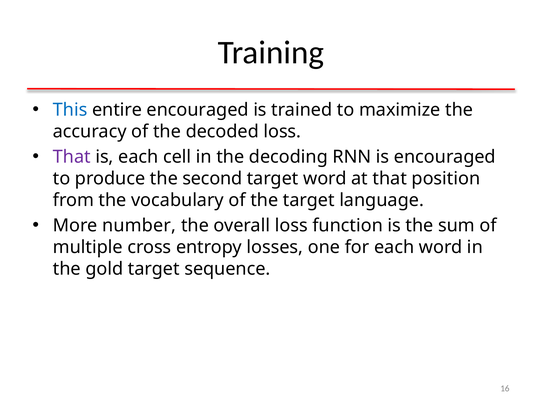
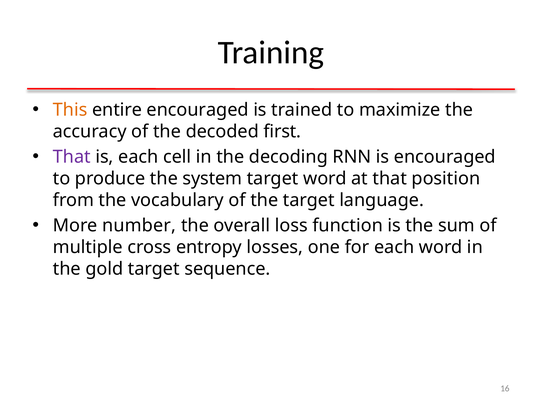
This colour: blue -> orange (70, 110)
decoded loss: loss -> first (282, 131)
second: second -> system (212, 178)
